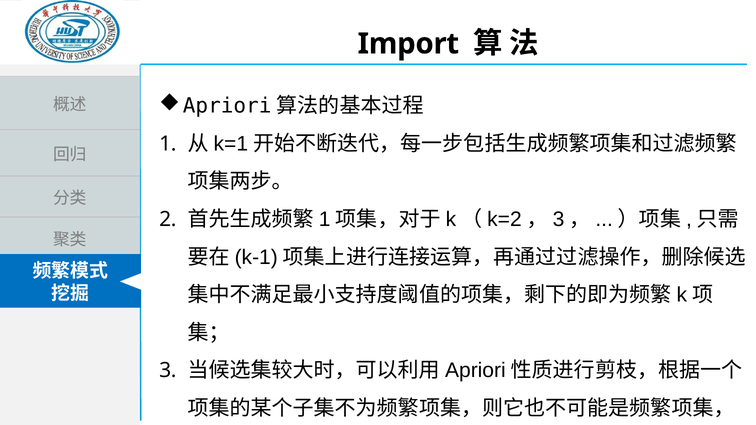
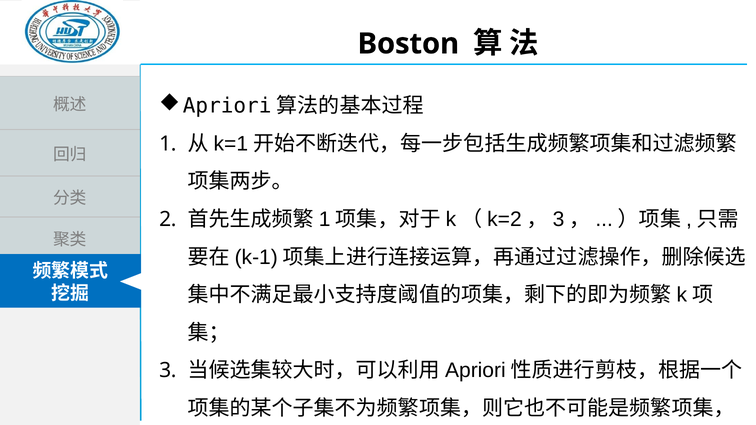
Import: Import -> Boston (408, 44)
